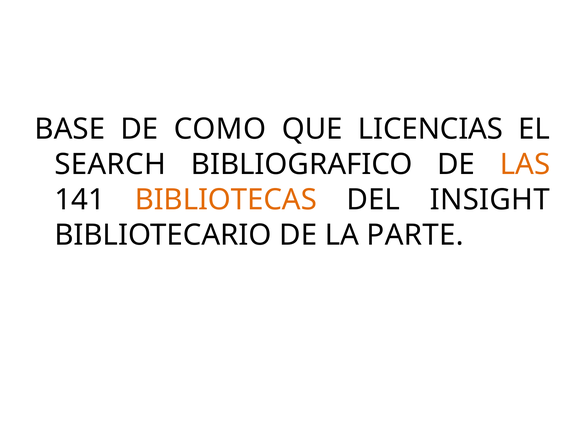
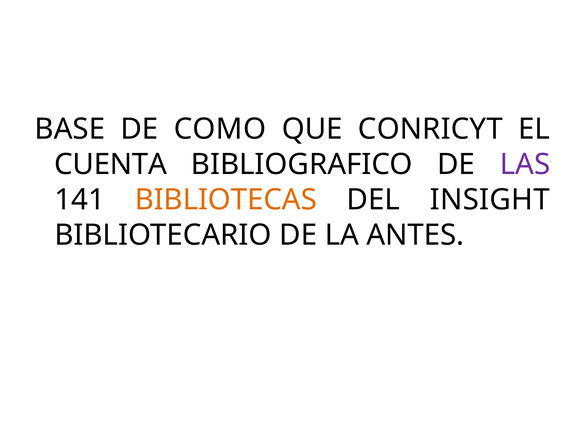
LICENCIAS: LICENCIAS -> CONRICYT (430, 129)
SEARCH: SEARCH -> CUENTA (110, 164)
LAS colour: orange -> purple (525, 164)
PARTE: PARTE -> ANTES (415, 235)
